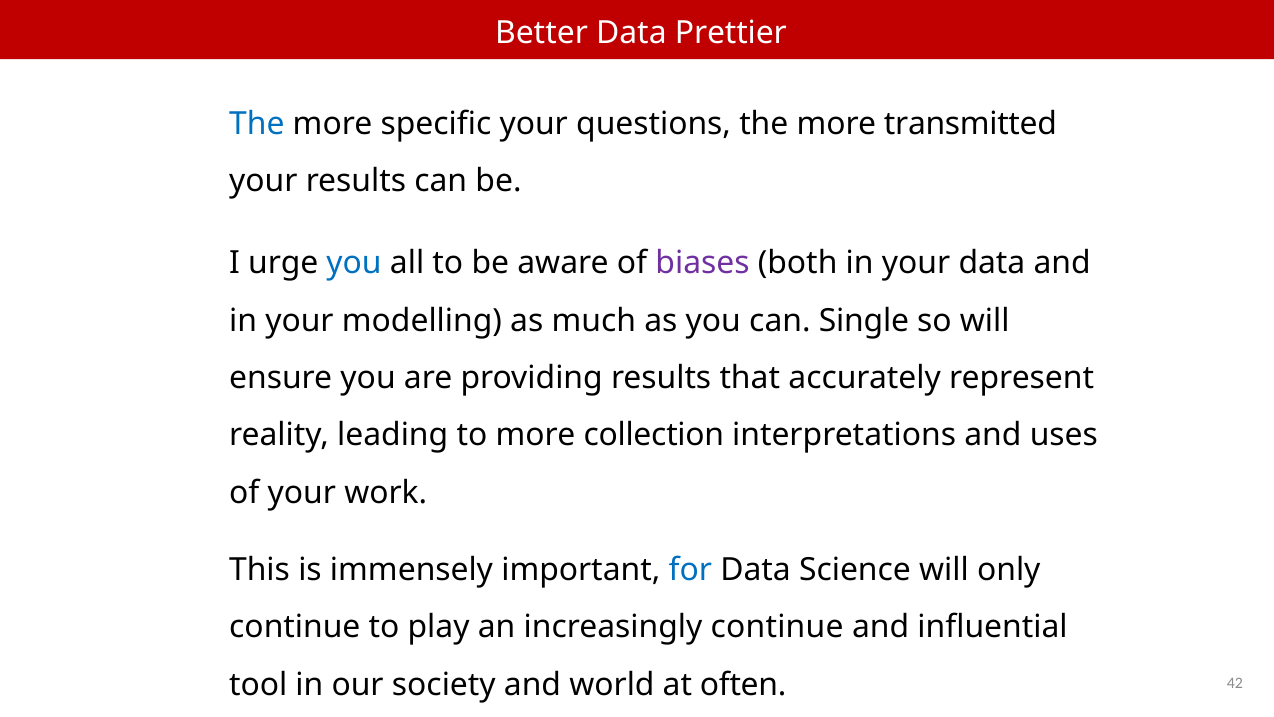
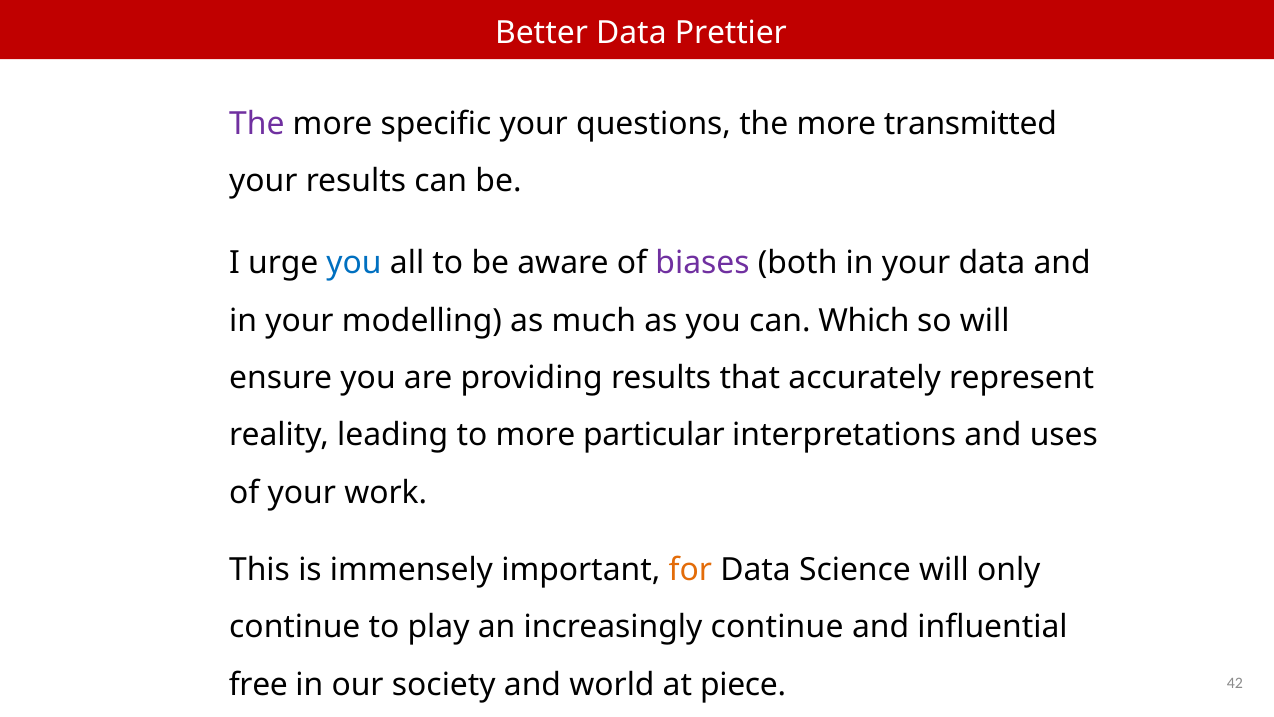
The colour: blue -> purple (257, 124)
Single: Single -> Which (864, 321)
collection: collection -> particular (654, 435)
for colour: blue -> orange (690, 570)
tool: tool -> free (258, 684)
often: often -> piece (743, 684)
